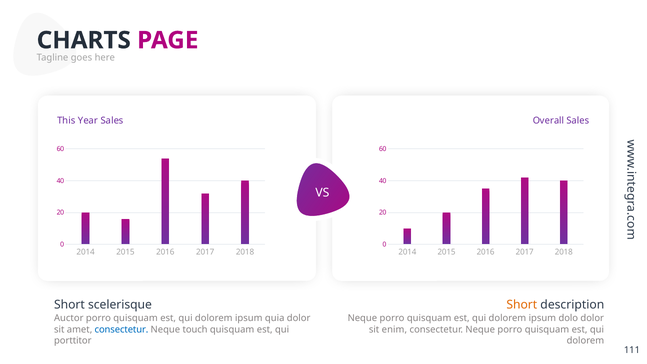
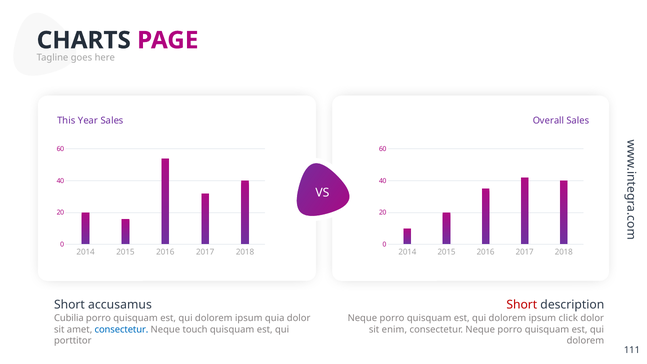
scelerisque: scelerisque -> accusamus (120, 305)
Short colour: orange -> red (522, 305)
Auctor: Auctor -> Cubilia (69, 318)
dolo: dolo -> click (568, 318)
